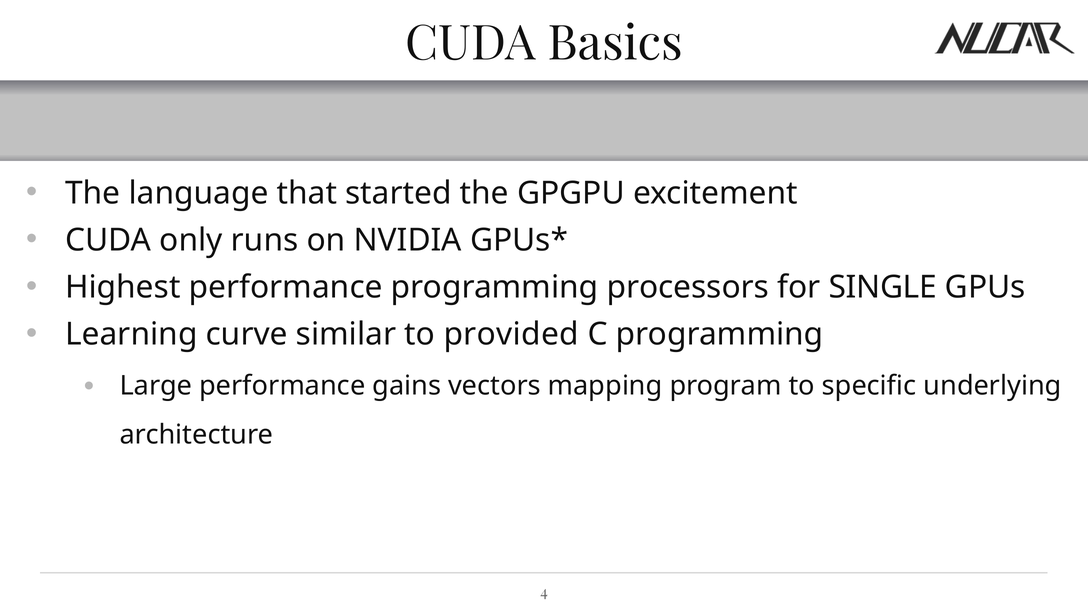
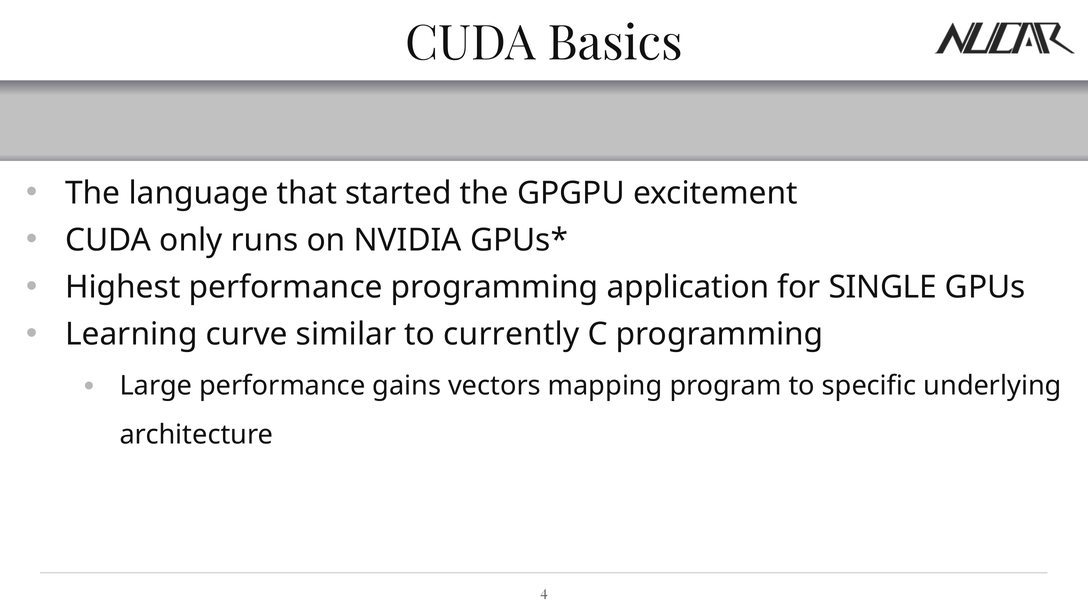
processors: processors -> application (688, 287)
provided: provided -> currently (511, 335)
